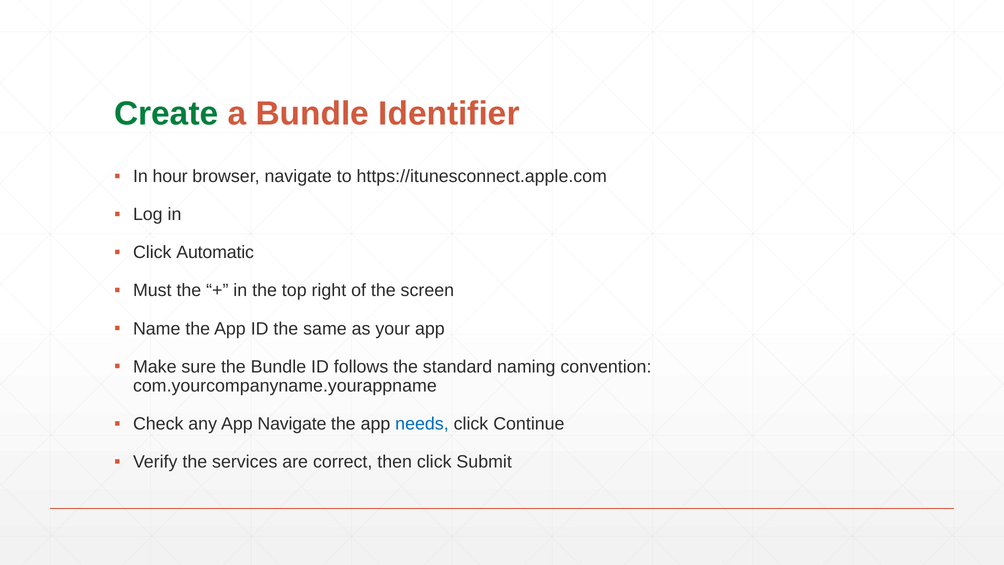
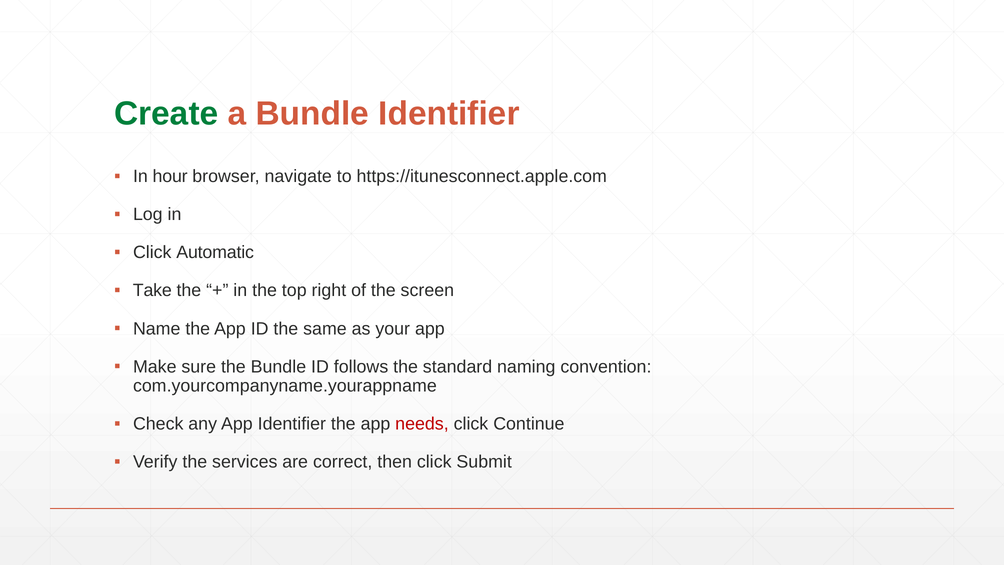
Must: Must -> Take (152, 290)
App Navigate: Navigate -> Identifier (292, 424)
needs colour: blue -> red (422, 424)
